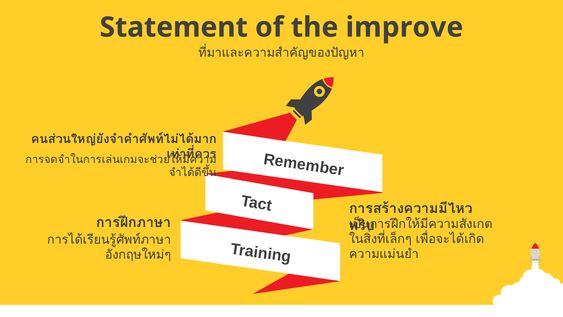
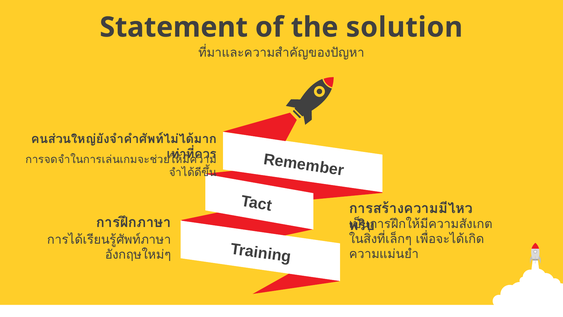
improve: improve -> solution (404, 27)
